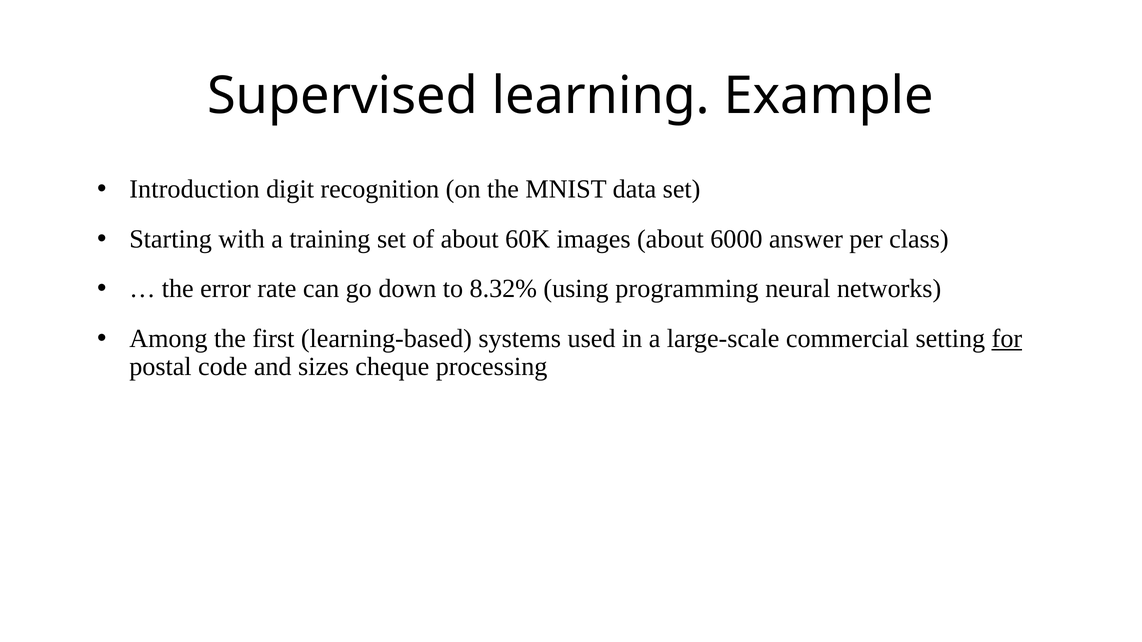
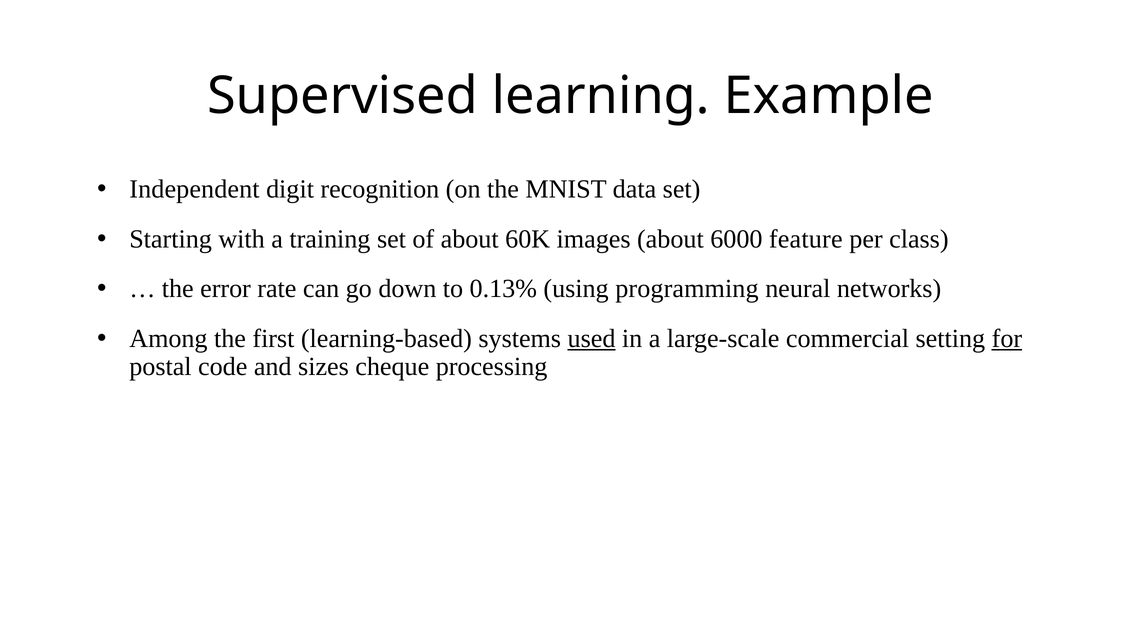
Introduction: Introduction -> Independent (194, 189)
answer: answer -> feature (806, 239)
8.32%: 8.32% -> 0.13% (503, 289)
used underline: none -> present (592, 339)
